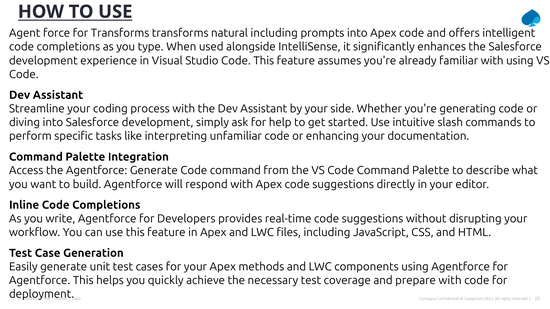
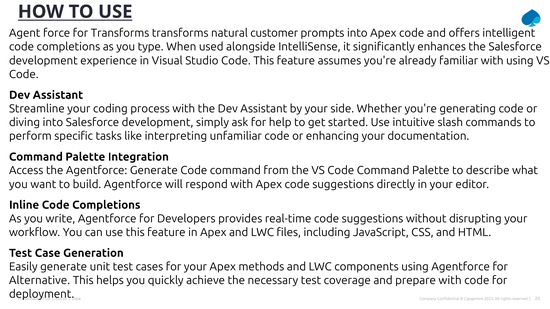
natural including: including -> customer (274, 33)
Agentforce: Agentforce -> Alternative (40, 281)
